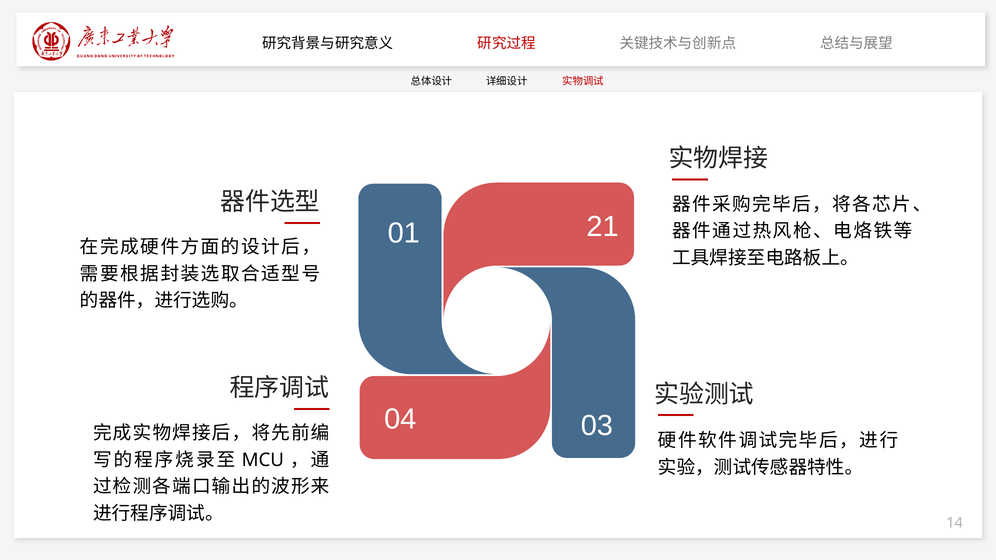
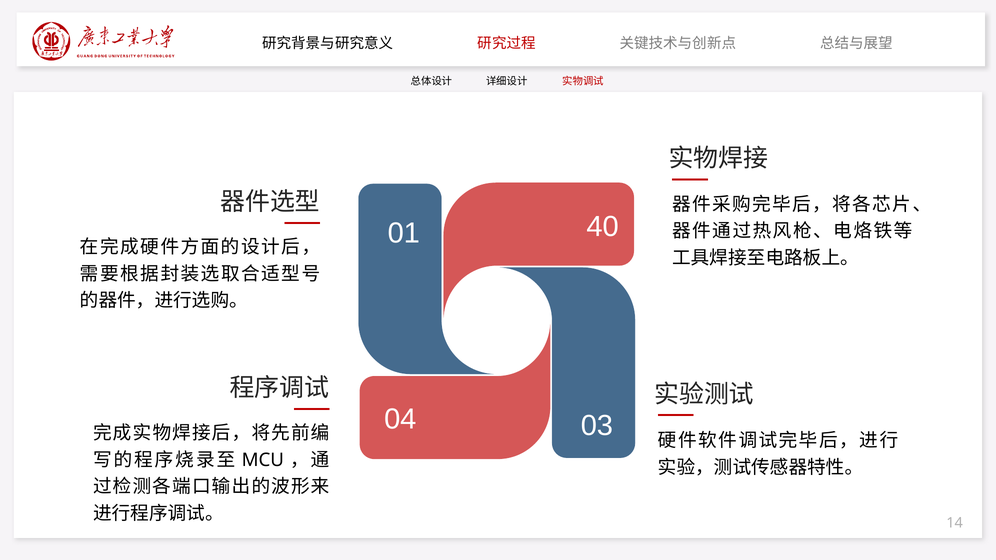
21: 21 -> 40 (603, 227)
